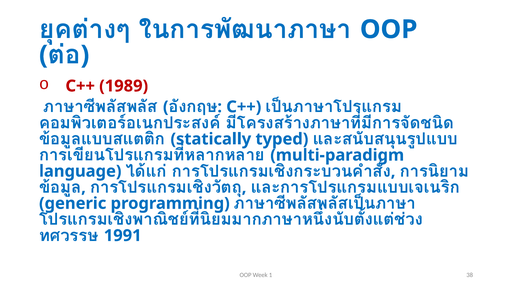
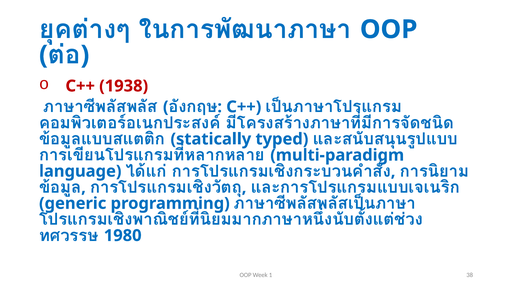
1989: 1989 -> 1938 (124, 86)
1991: 1991 -> 1980 (123, 236)
